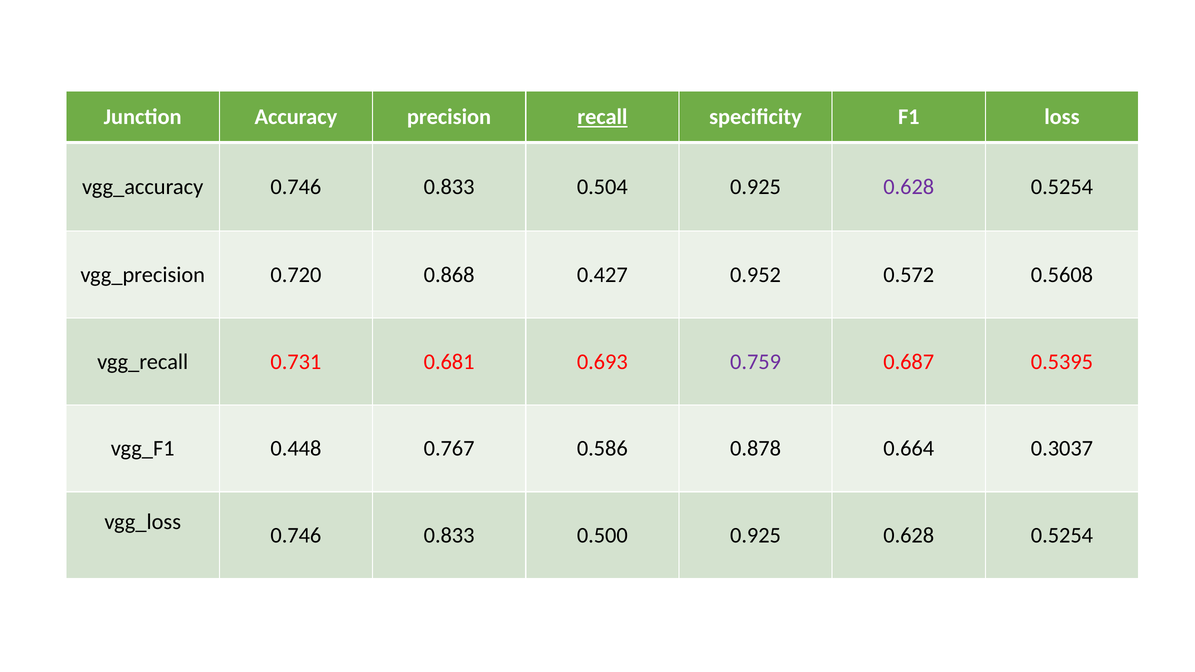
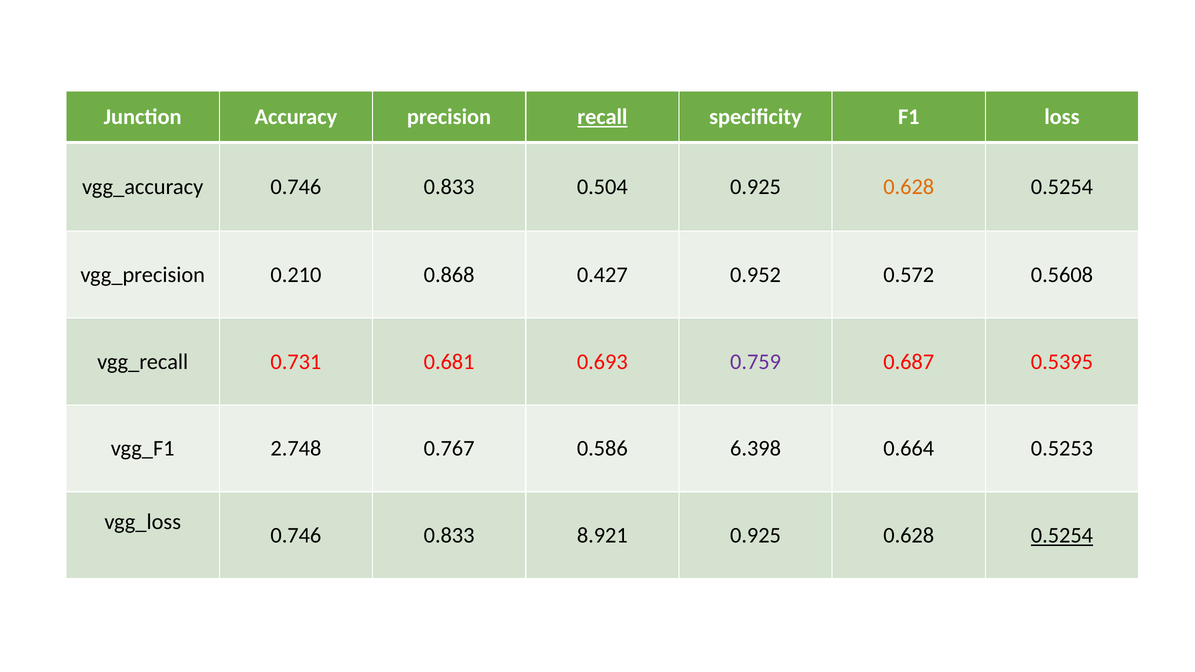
0.628 colour: purple -> orange (909, 187)
0.720: 0.720 -> 0.210 (296, 275)
0.448: 0.448 -> 2.748 (296, 449)
0.878: 0.878 -> 6.398 (756, 449)
0.3037: 0.3037 -> 0.5253 (1062, 449)
0.500: 0.500 -> 8.921 (602, 536)
0.5254 underline: none -> present (1062, 536)
